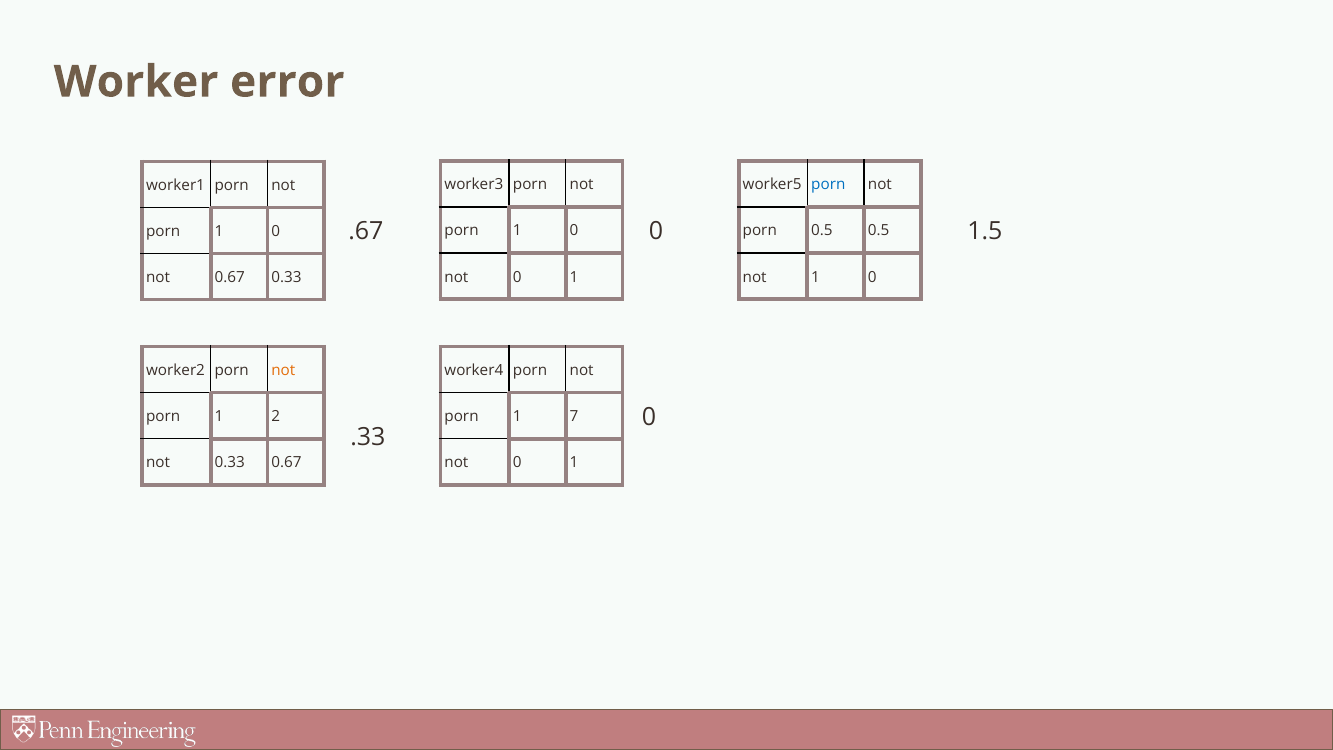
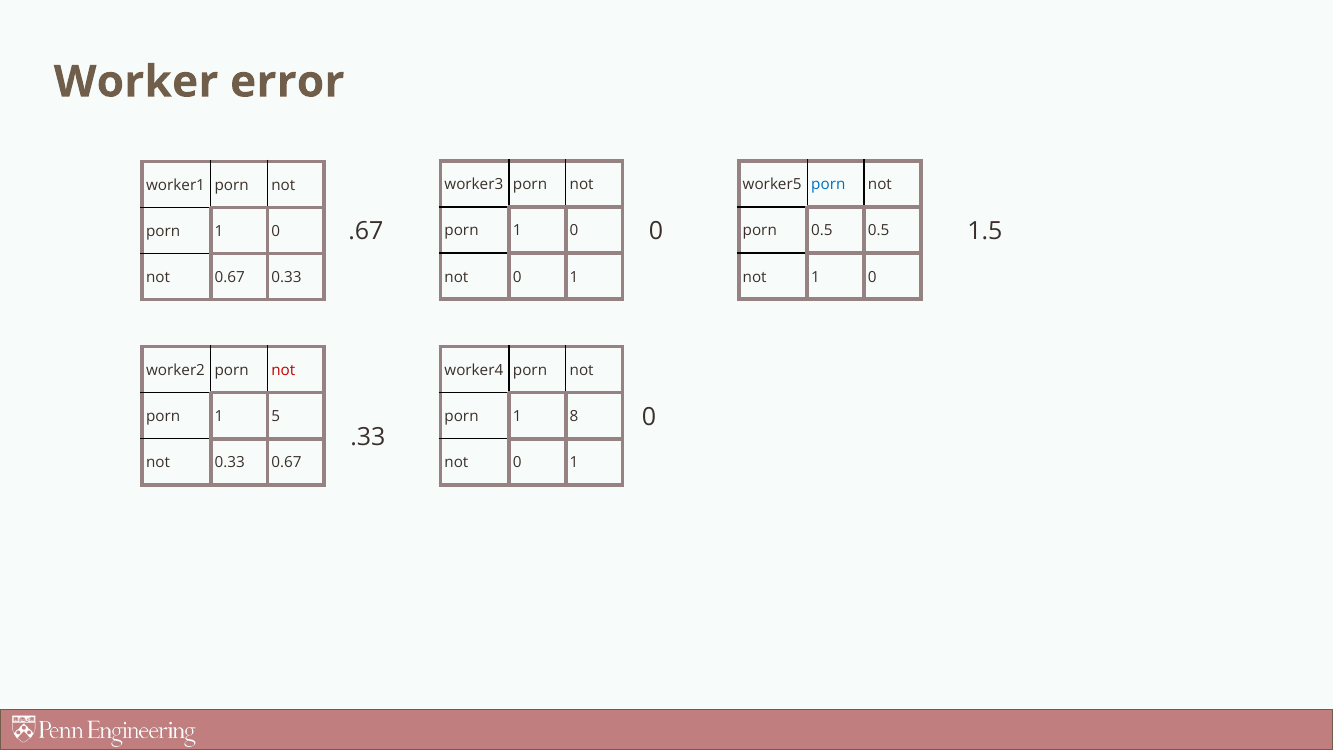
not colour: orange -> red (283, 370)
2: 2 -> 5 (276, 416)
7: 7 -> 8 (574, 416)
